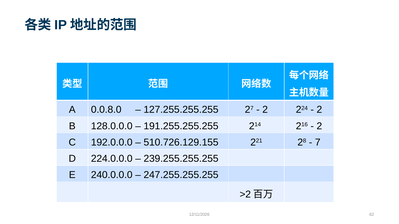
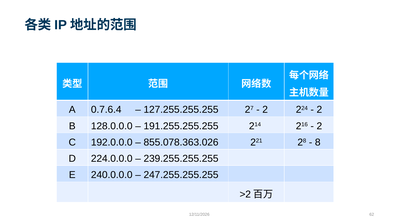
0.0.8.0: 0.0.8.0 -> 0.7.6.4 (106, 110)
510.726.129.155: 510.726.129.155 -> 855.078.363.026 (181, 143)
7: 7 -> 8 (318, 143)
